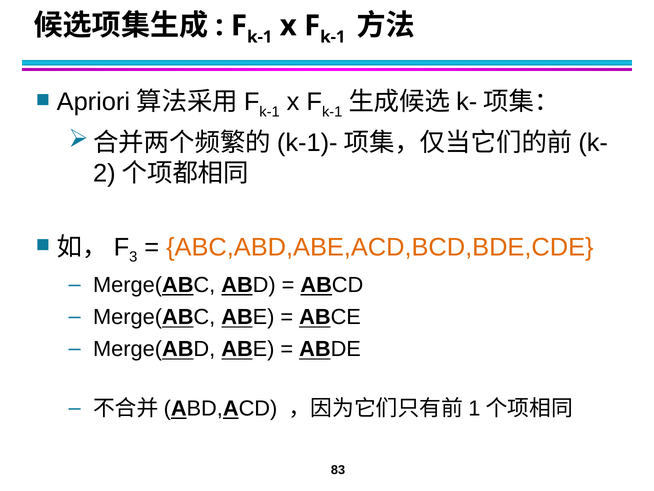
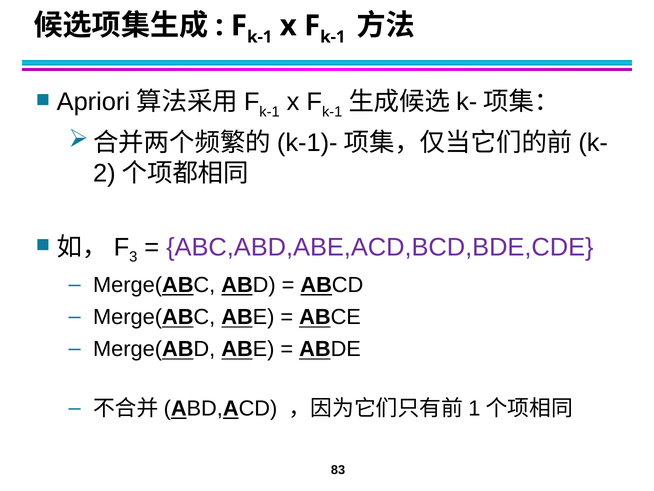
ABC,ABD,ABE,ACD,BCD,BDE,CDE colour: orange -> purple (380, 247)
